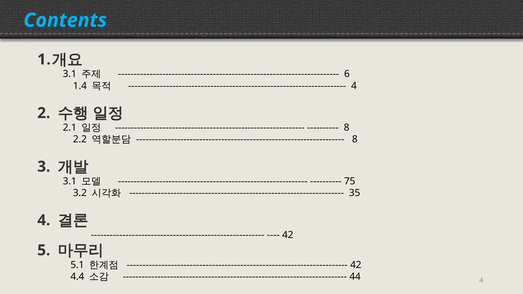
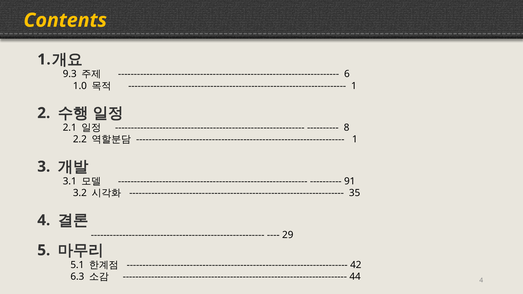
Contents colour: light blue -> yellow (65, 20)
3.1: 3.1 -> 9.3 (70, 74)
1.4: 1.4 -> 1.0 (80, 86)
4: 4 -> 1 (354, 86)
8: 8 -> 1 (355, 140)
75: 75 -> 91 (350, 181)
42: 42 -> 29 (288, 235)
4.4: 4.4 -> 6.3 (77, 277)
